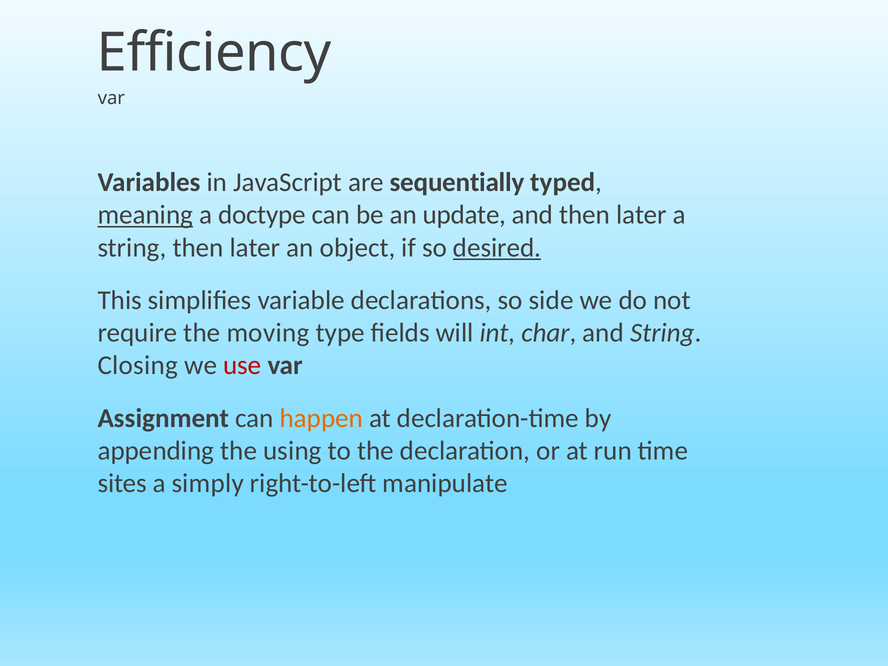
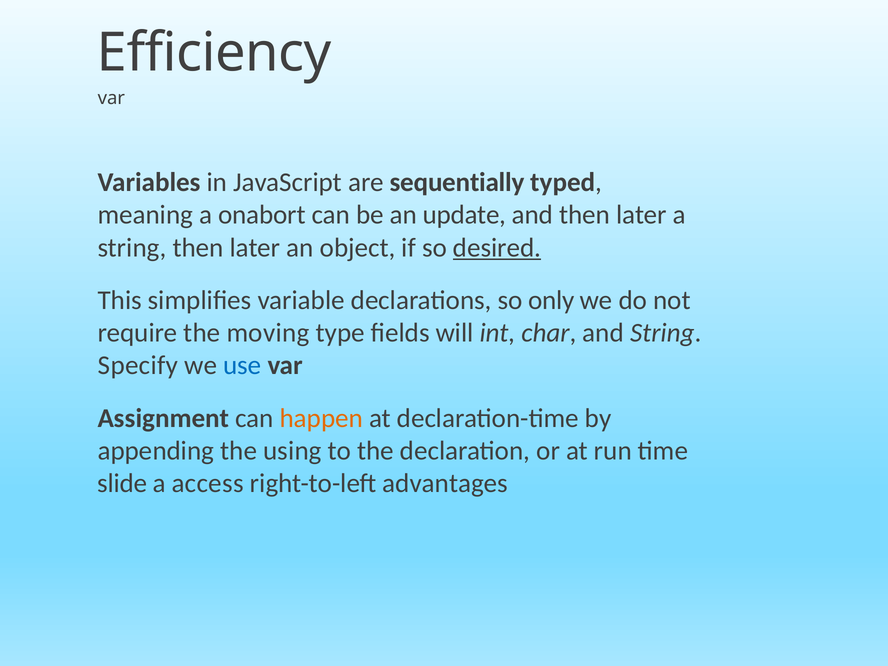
meaning underline: present -> none (145, 215)
doctype: doctype -> onabort (262, 215)
side: side -> only (551, 300)
Closing: Closing -> Specify (138, 365)
use colour: red -> blue (242, 365)
sites: sites -> slide (122, 483)
simply: simply -> access (208, 483)
manipulate: manipulate -> advantages (445, 483)
